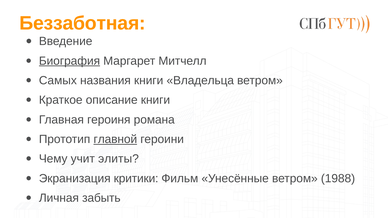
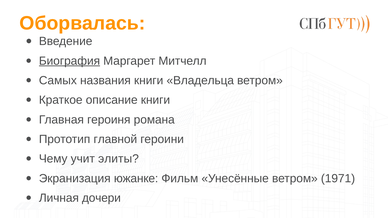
Беззаботная: Беззаботная -> Оборвалась (82, 23)
главной underline: present -> none (115, 139)
критики: критики -> южанке (136, 179)
1988: 1988 -> 1971 (338, 179)
забыть: забыть -> дочери (101, 198)
